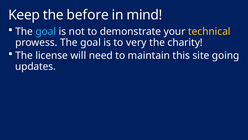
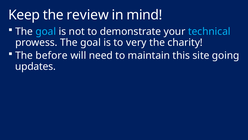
before: before -> review (88, 15)
technical colour: yellow -> light blue (209, 31)
license: license -> before (52, 55)
